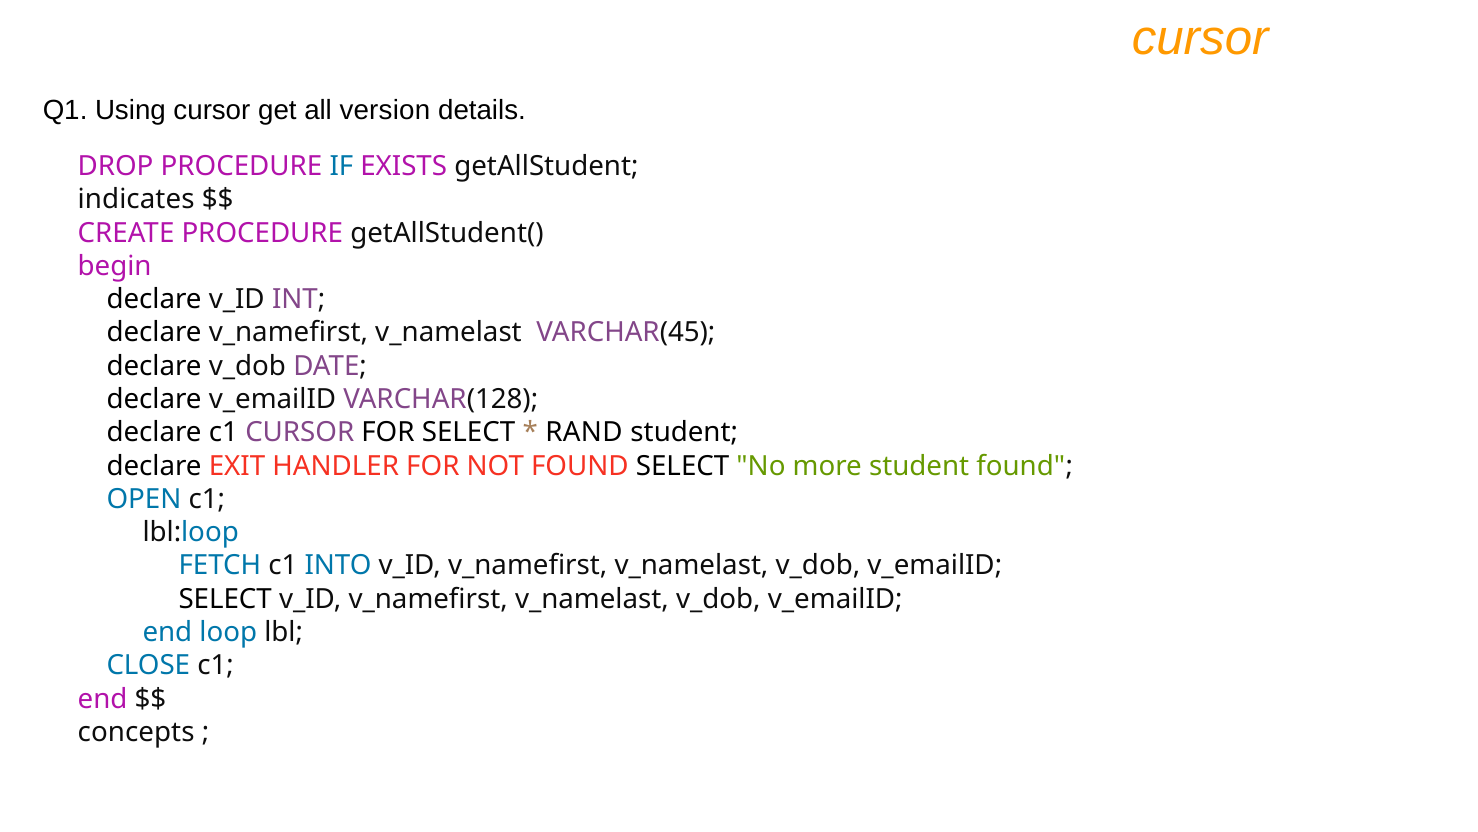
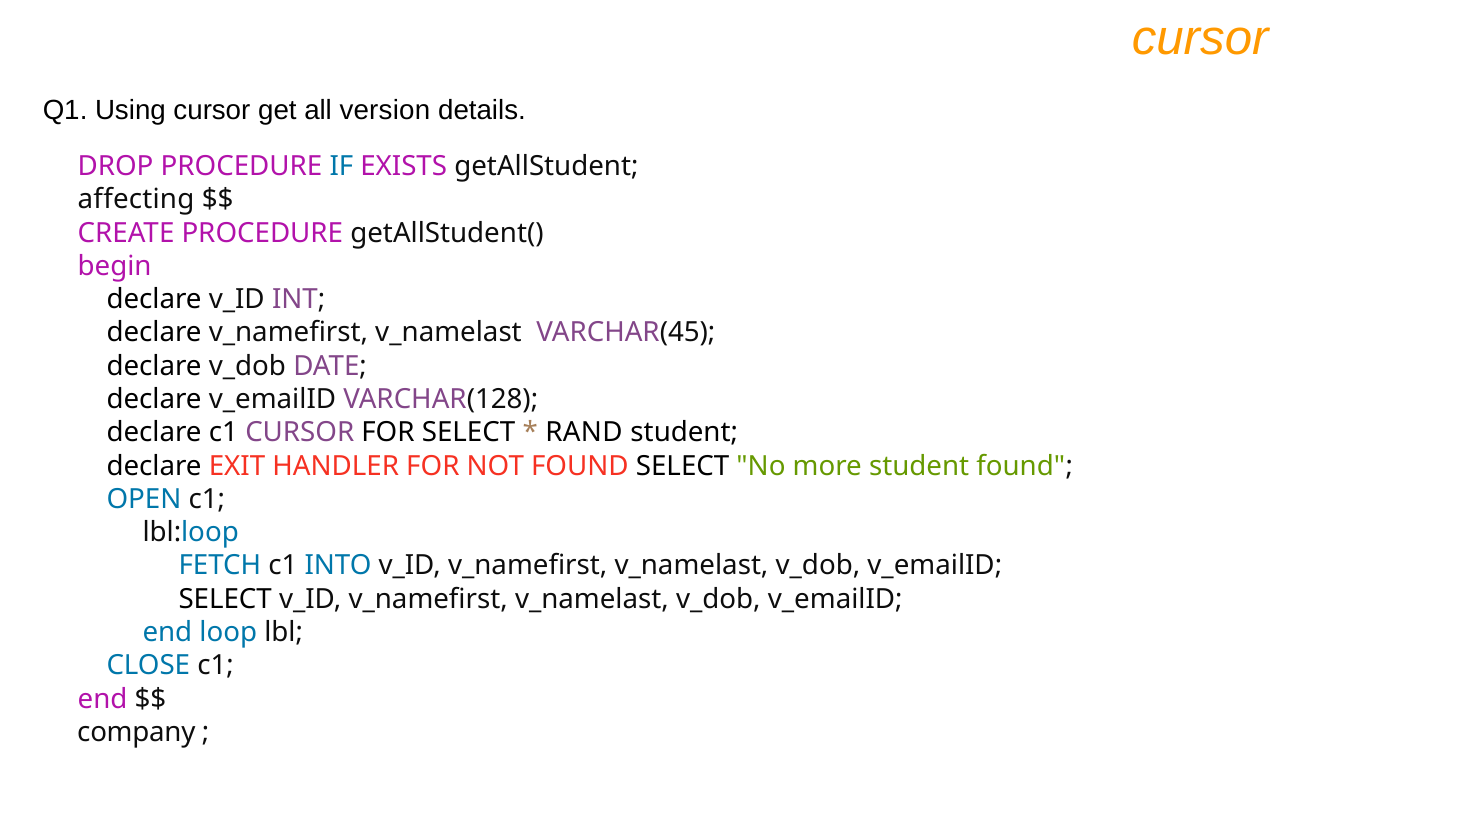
indicates: indicates -> affecting (136, 200)
concepts: concepts -> company (136, 732)
